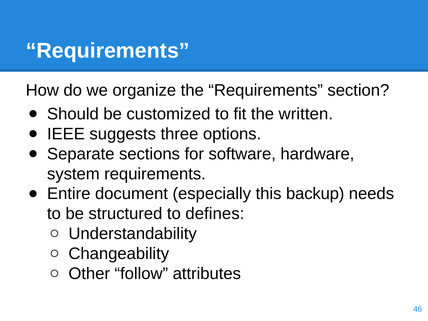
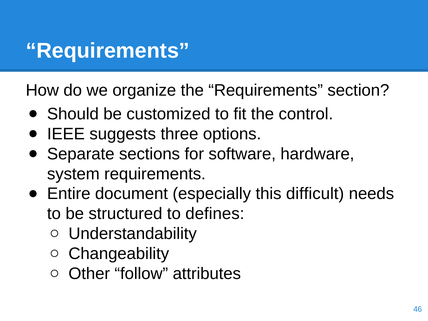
written: written -> control (306, 114)
backup: backup -> difficult (315, 194)
